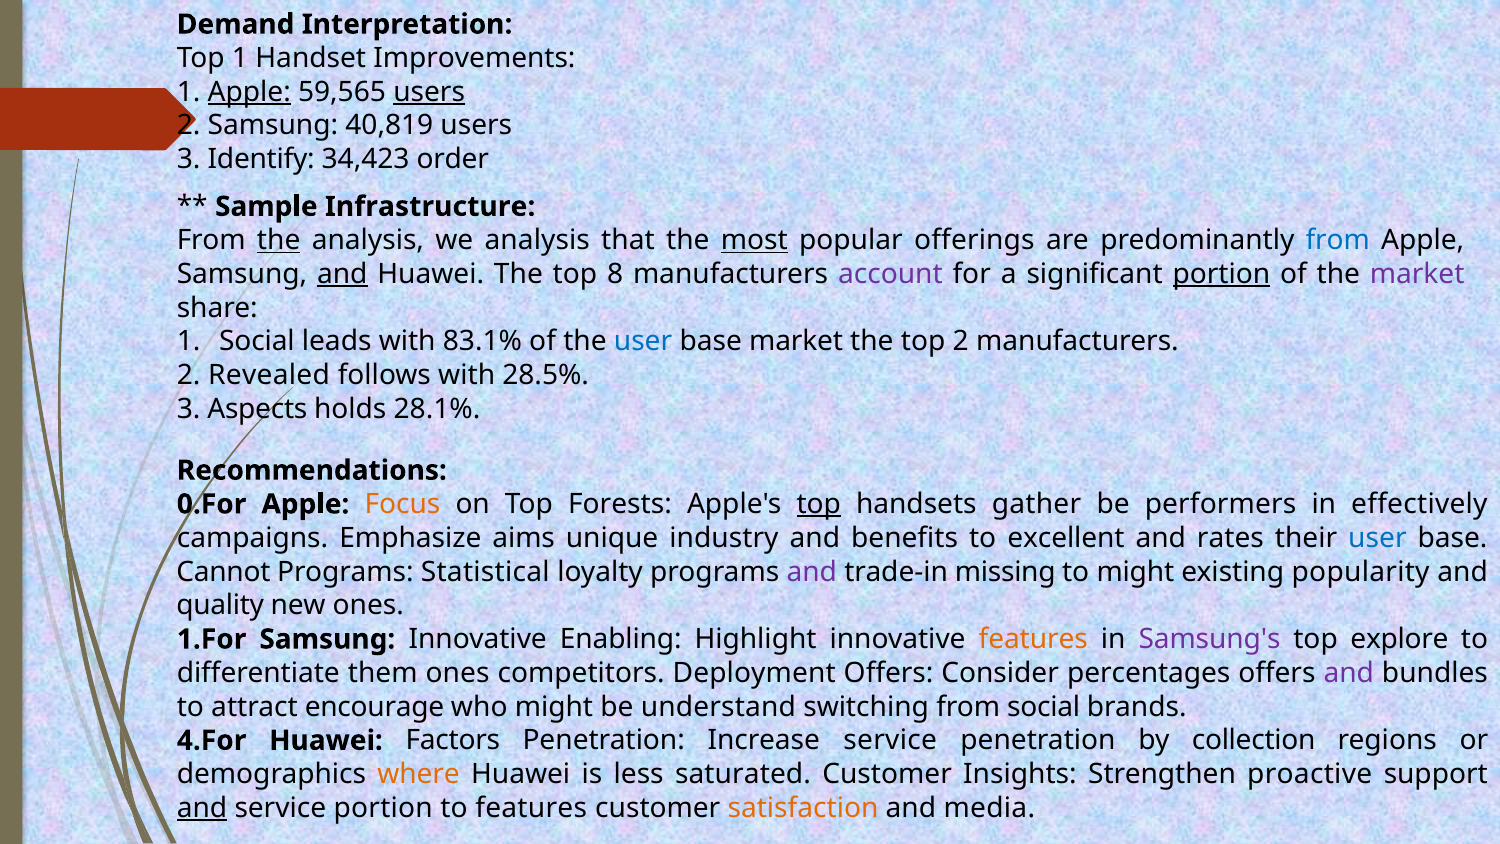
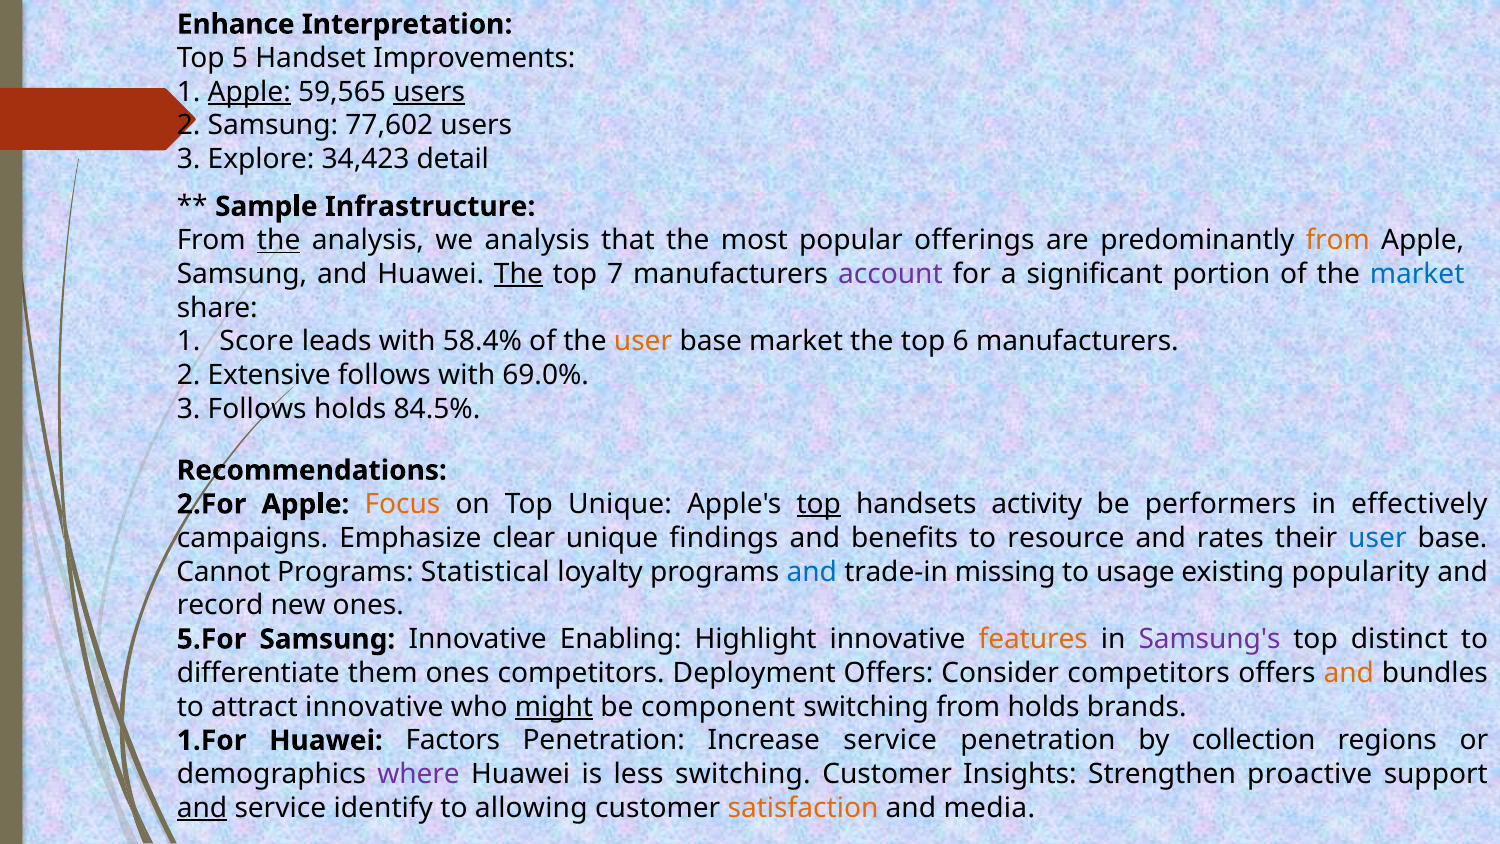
Demand: Demand -> Enhance (236, 24)
Top 1: 1 -> 5 (240, 58)
40,819: 40,819 -> 77,602 (389, 126)
Identify: Identify -> Explore (261, 159)
order: order -> detail (453, 159)
most underline: present -> none (754, 240)
from colour: blue -> orange (1338, 240)
and underline: present -> none (342, 274)
The underline: none -> present (518, 274)
8: 8 -> 7 (615, 274)
portion underline: present -> none (1221, 274)
market colour: purple -> blue (1417, 274)
1 Social: Social -> Score (257, 342)
83.1%: 83.1% -> 58.4% (482, 342)
user colour: blue -> orange (643, 342)
top 2: 2 -> 6 (961, 342)
Revealed: Revealed -> Extensive (269, 375)
28.5%: 28.5% -> 69.0% (546, 375)
3 Aspects: Aspects -> Follows (257, 409)
28.1%: 28.1% -> 84.5% (437, 409)
0.For: 0.For -> 2.For (212, 504)
Top Forests: Forests -> Unique (620, 504)
gather: gather -> activity (1037, 504)
aims: aims -> clear (524, 538)
industry: industry -> findings (724, 538)
excellent: excellent -> resource (1066, 538)
and colour: purple -> blue (812, 572)
to might: might -> usage (1135, 572)
quality: quality -> record (220, 605)
1.For: 1.For -> 5.For (212, 639)
explore: explore -> distinct (1399, 639)
Consider percentages: percentages -> competitors (1149, 673)
and colour: purple -> orange (1349, 673)
attract encourage: encourage -> innovative (374, 707)
might underline: none -> present (554, 707)
understand: understand -> component (718, 707)
from social: social -> holds (1044, 707)
4.For: 4.For -> 1.For (212, 740)
where colour: orange -> purple (419, 774)
less saturated: saturated -> switching (743, 774)
service portion: portion -> identify (383, 808)
to features: features -> allowing (531, 808)
